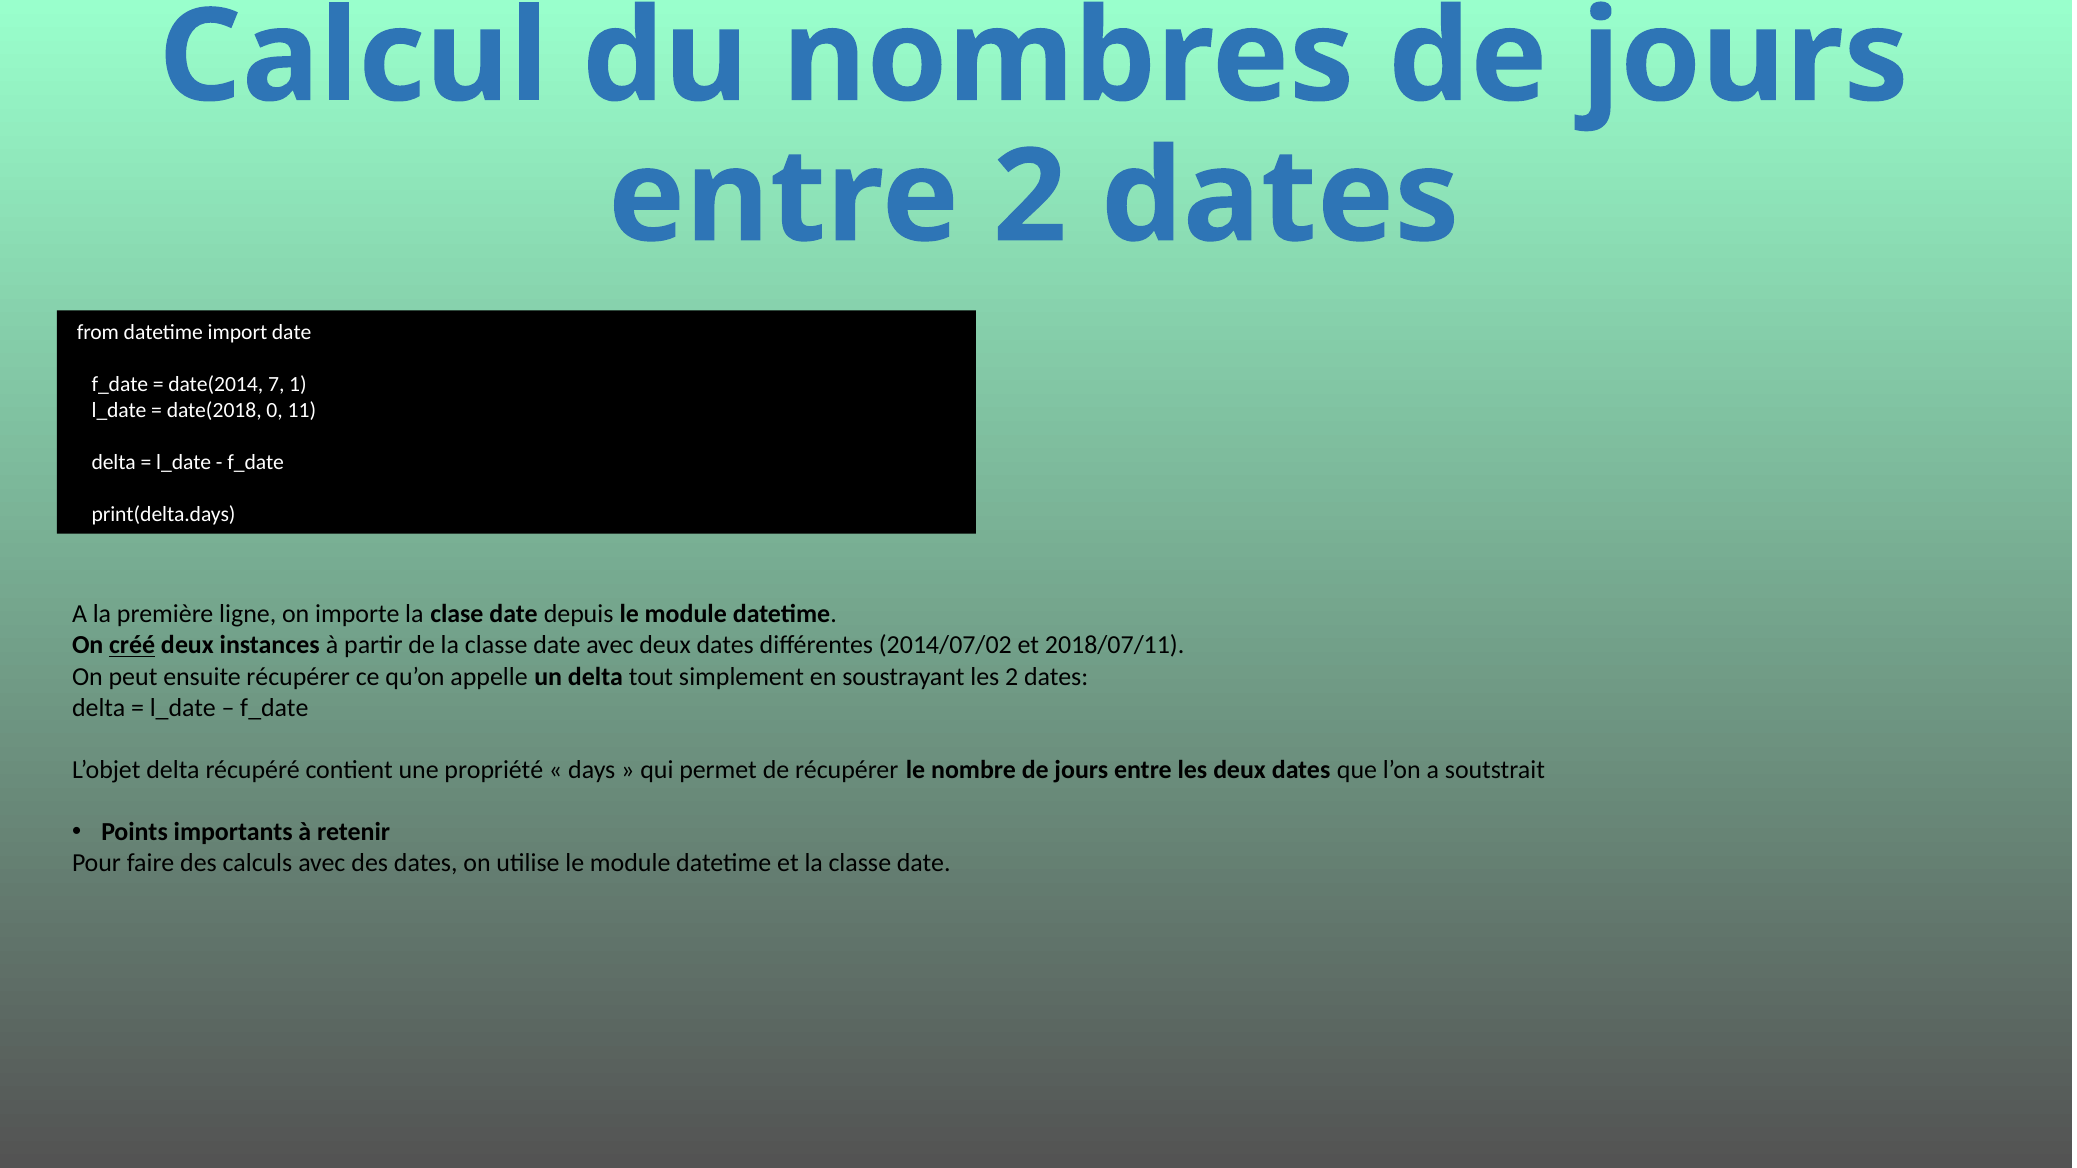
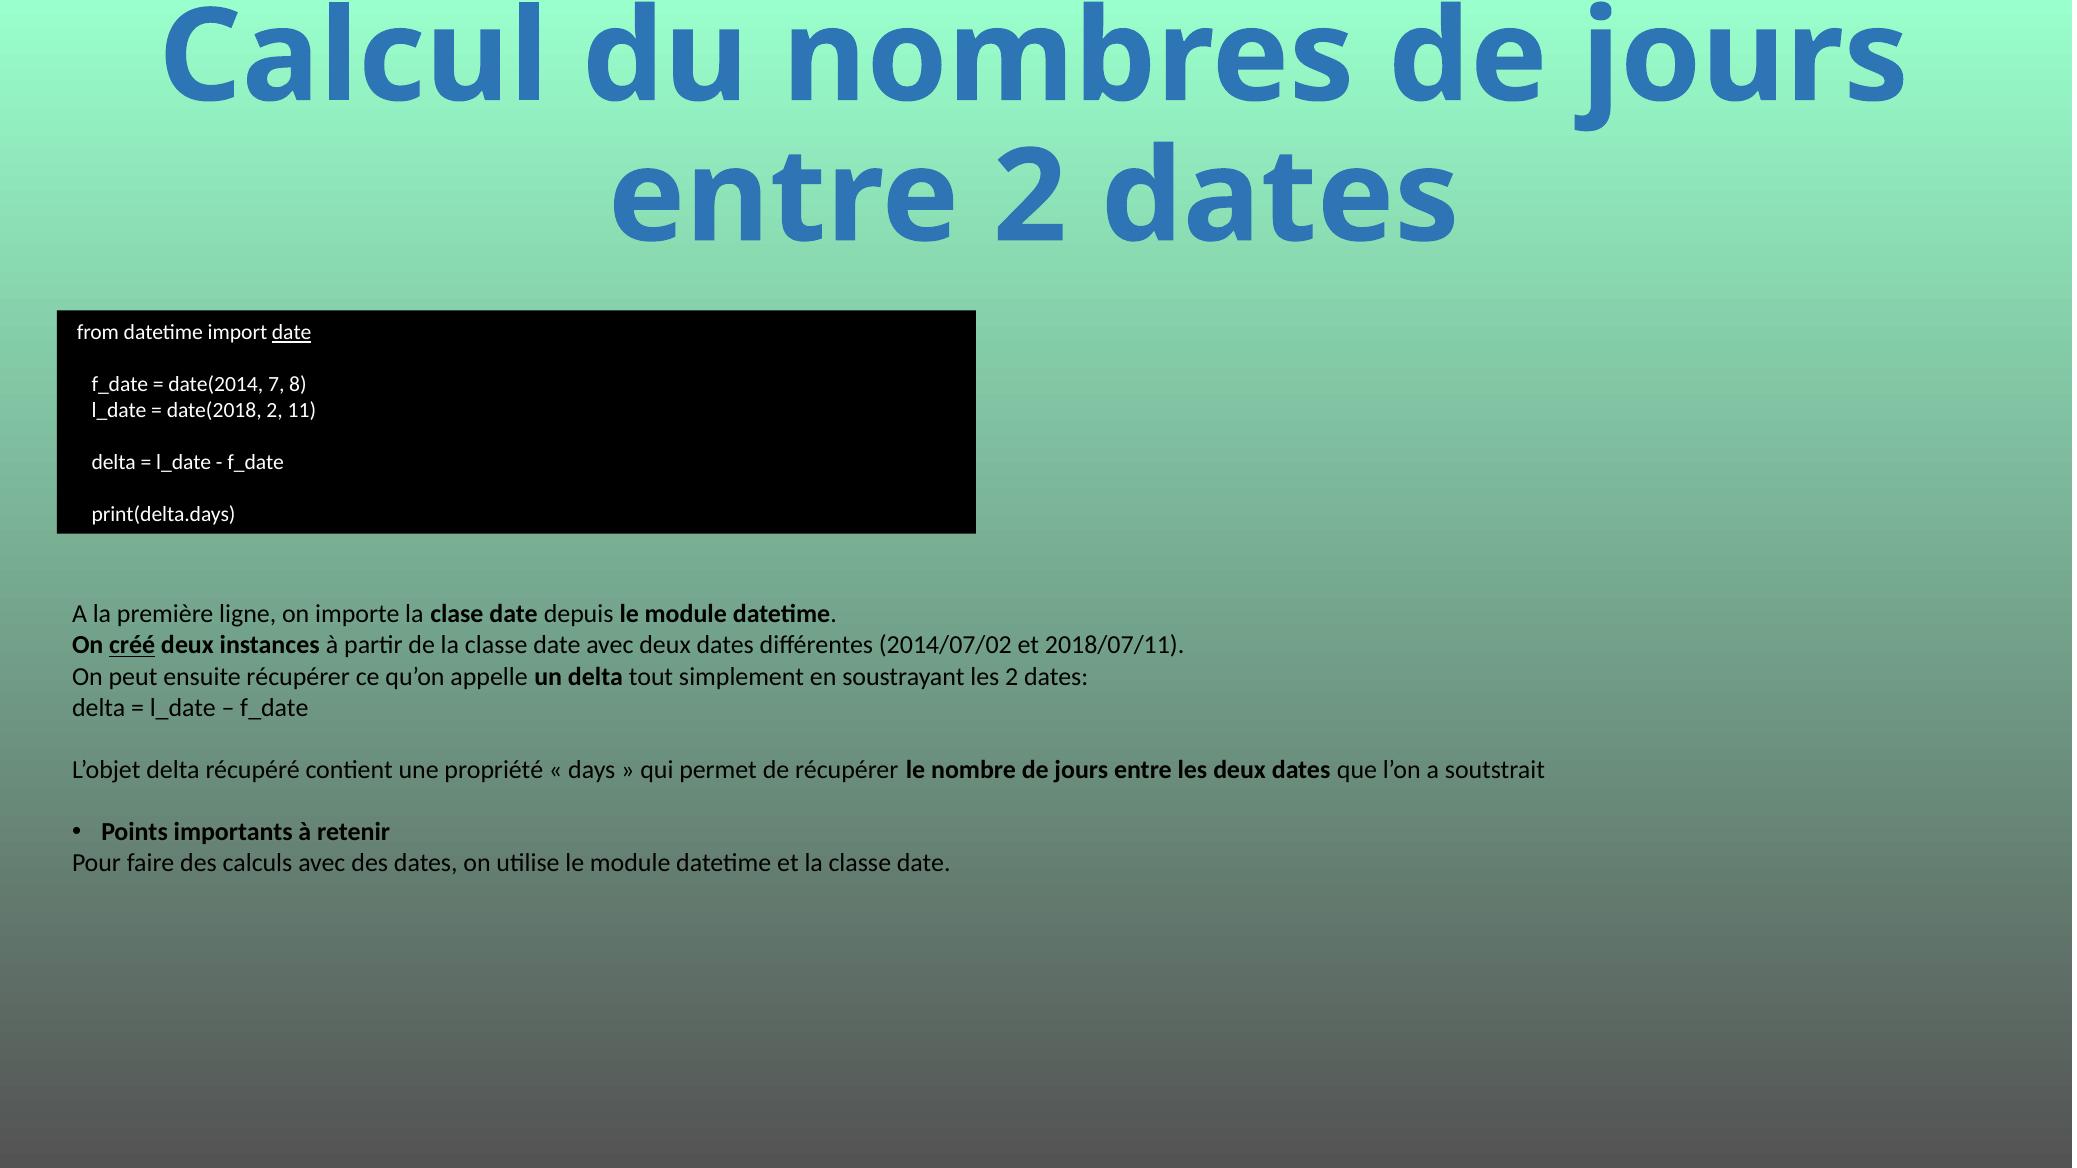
date underline: none -> present (292, 333)
1: 1 -> 8 (298, 385)
date(2018 0: 0 -> 2 (275, 411)
